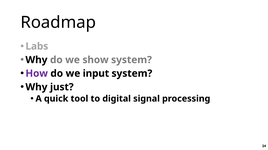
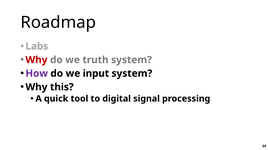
Why colour: black -> red (36, 60)
show: show -> truth (96, 60)
just: just -> this (62, 87)
